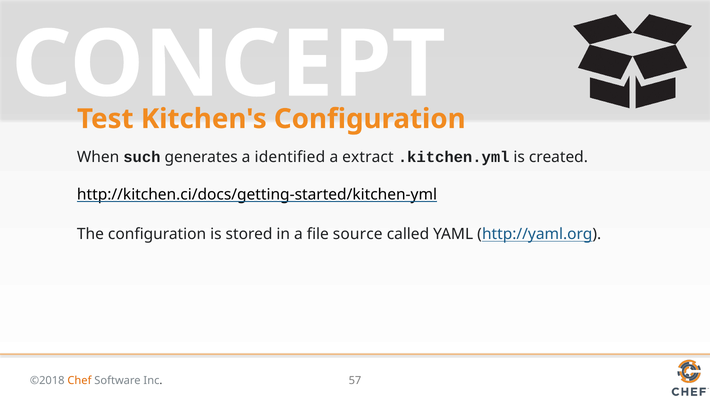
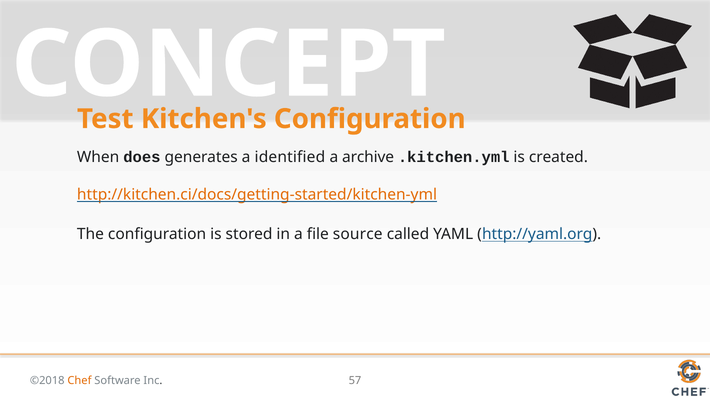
such: such -> does (142, 157)
extract: extract -> archive (368, 157)
http://kitchen.ci/docs/getting-started/kitchen-yml colour: black -> orange (257, 195)
